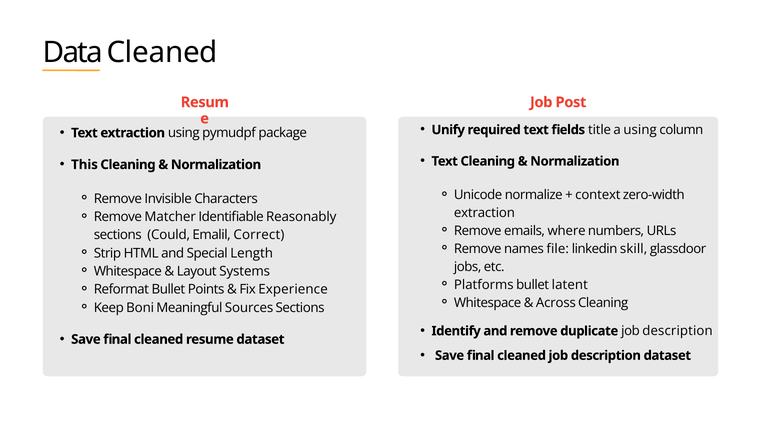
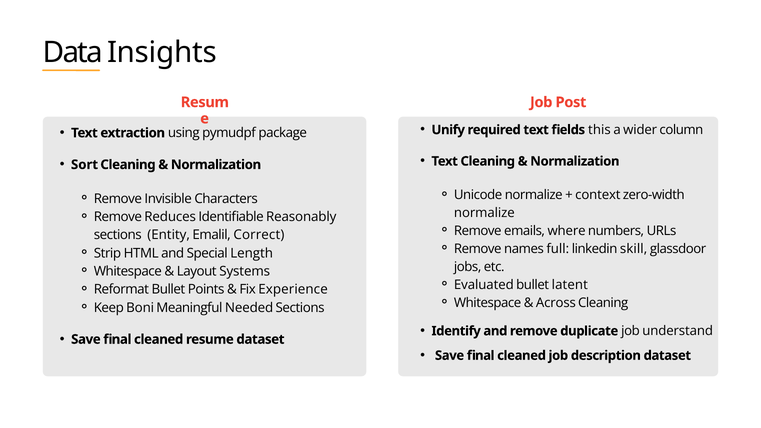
Data Cleaned: Cleaned -> Insights (162, 53)
title: title -> this (599, 130)
a using: using -> wider (640, 130)
This: This -> Sort (85, 165)
extraction: extraction -> normalize (484, 213)
Matcher: Matcher -> Reduces (170, 217)
Could: Could -> Entity (169, 235)
file: file -> full (558, 249)
Platforms: Platforms -> Evaluated (484, 285)
Sources: Sources -> Needed (249, 308)
duplicate job description: description -> understand (678, 331)
